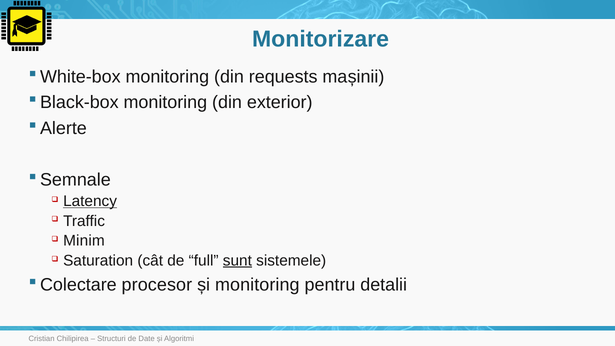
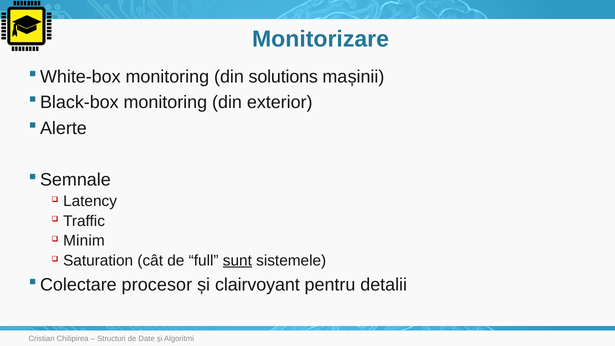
requests: requests -> solutions (283, 77)
Latency underline: present -> none (90, 201)
și monitoring: monitoring -> clairvoyant (257, 285)
